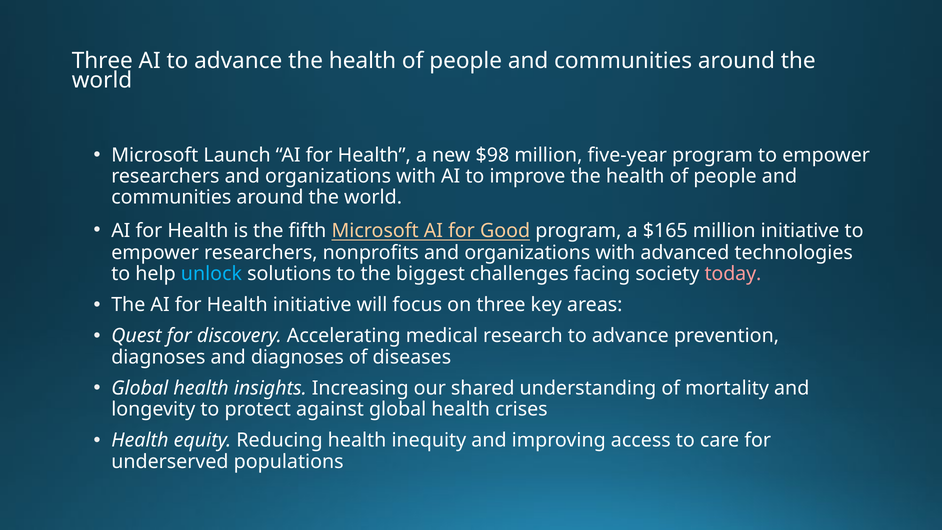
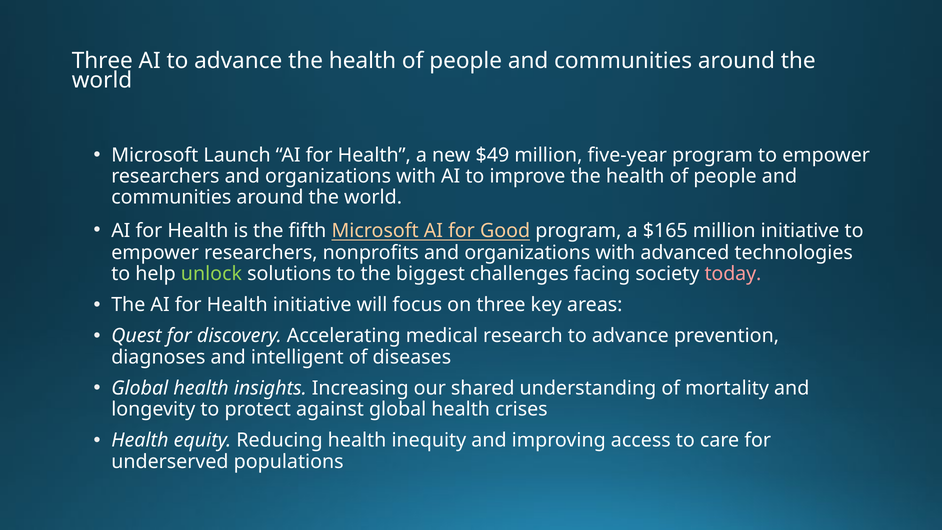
$98: $98 -> $49 (492, 155)
unlock colour: light blue -> light green (211, 274)
and diagnoses: diagnoses -> intelligent (297, 357)
